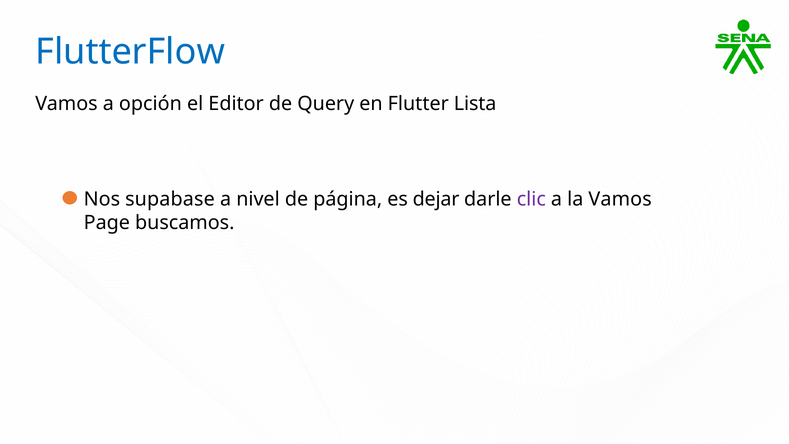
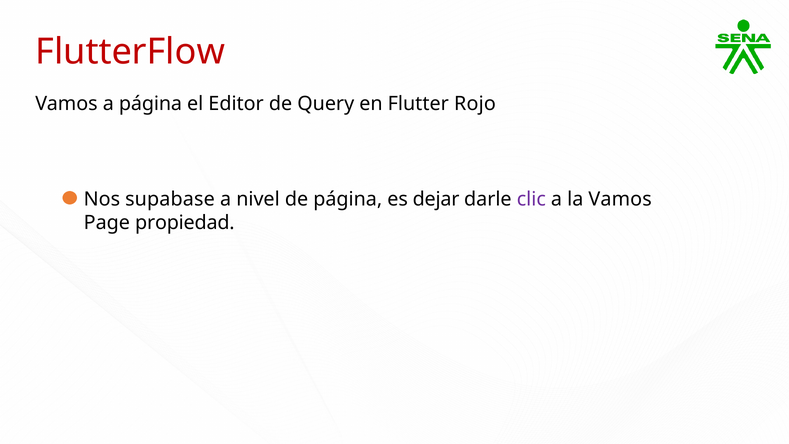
FlutterFlow colour: blue -> red (130, 52)
a opción: opción -> página (151, 104)
Lista: Lista -> Rojo (475, 104)
buscamos: buscamos -> propiedad (185, 223)
